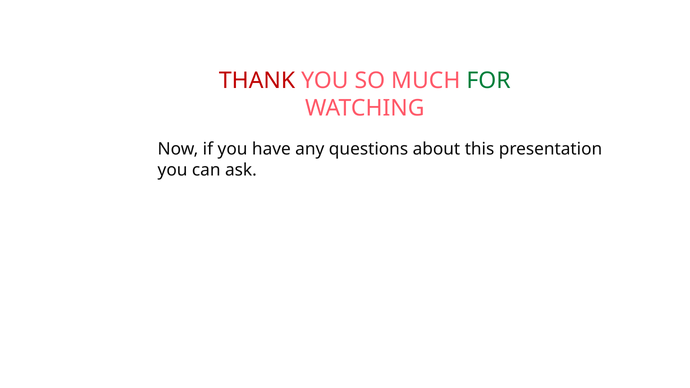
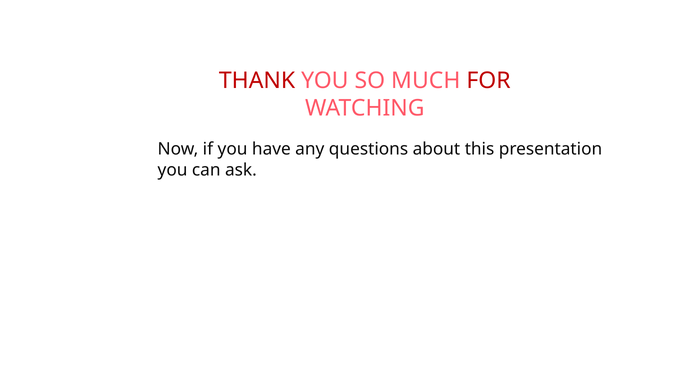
FOR colour: green -> red (489, 81)
